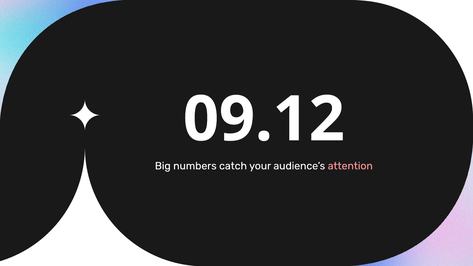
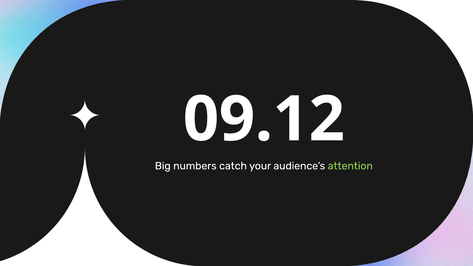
attention colour: pink -> light green (350, 166)
